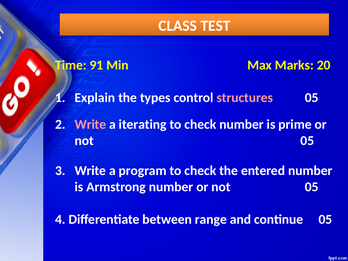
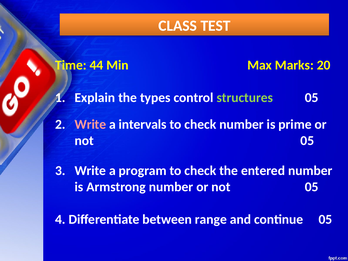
91: 91 -> 44 (96, 65)
structures colour: pink -> light green (245, 98)
iterating: iterating -> intervals (143, 124)
